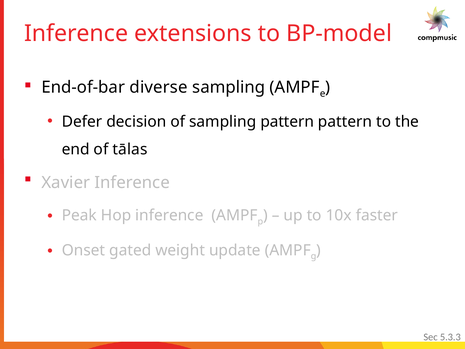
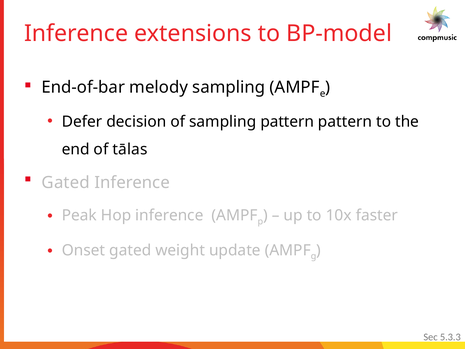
diverse: diverse -> melody (159, 87)
Xavier: Xavier -> Gated (66, 182)
